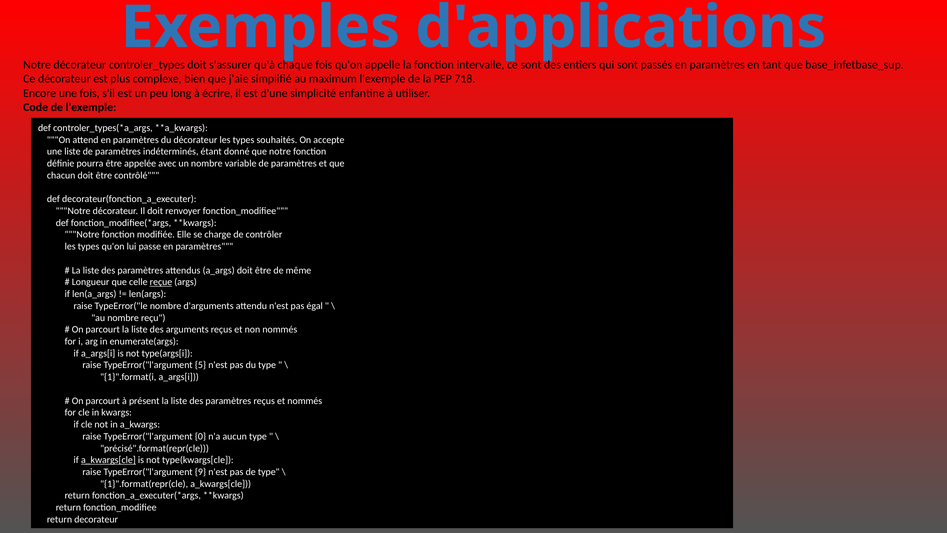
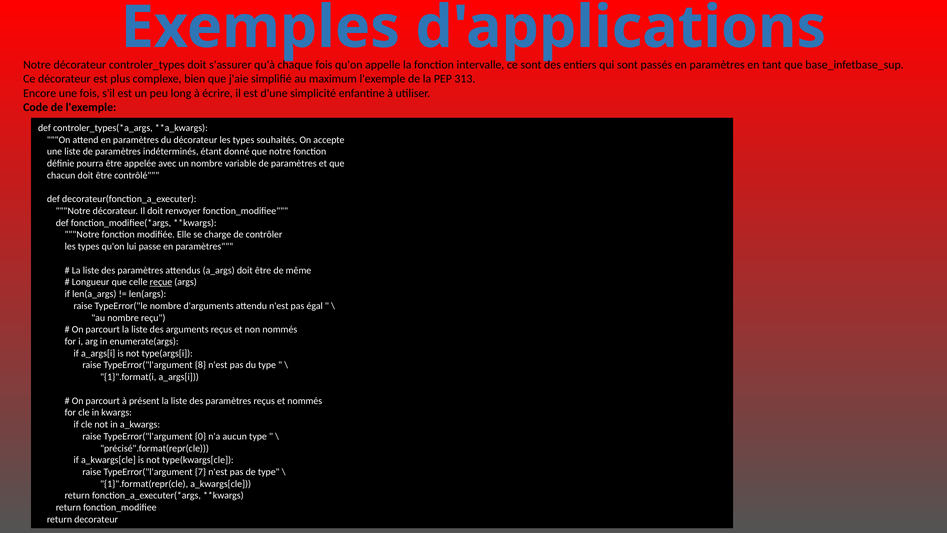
718: 718 -> 313 (465, 79)
5: 5 -> 8 (200, 365)
a_kwargs[cle underline: present -> none (108, 460)
9: 9 -> 7 (200, 472)
